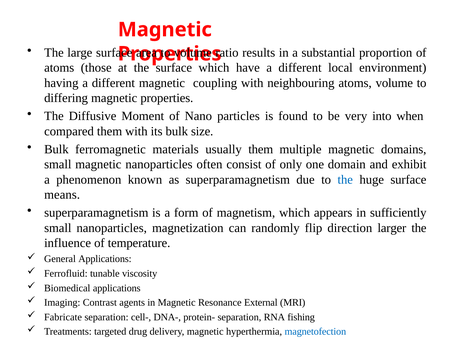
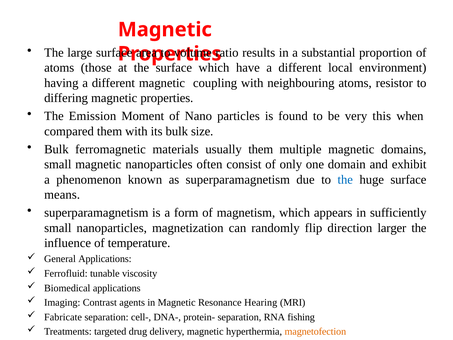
atoms volume: volume -> resistor (394, 83)
Diffusive: Diffusive -> Emission (93, 116)
into: into -> this (382, 116)
External: External -> Hearing (261, 302)
magnetofection colour: blue -> orange (315, 331)
